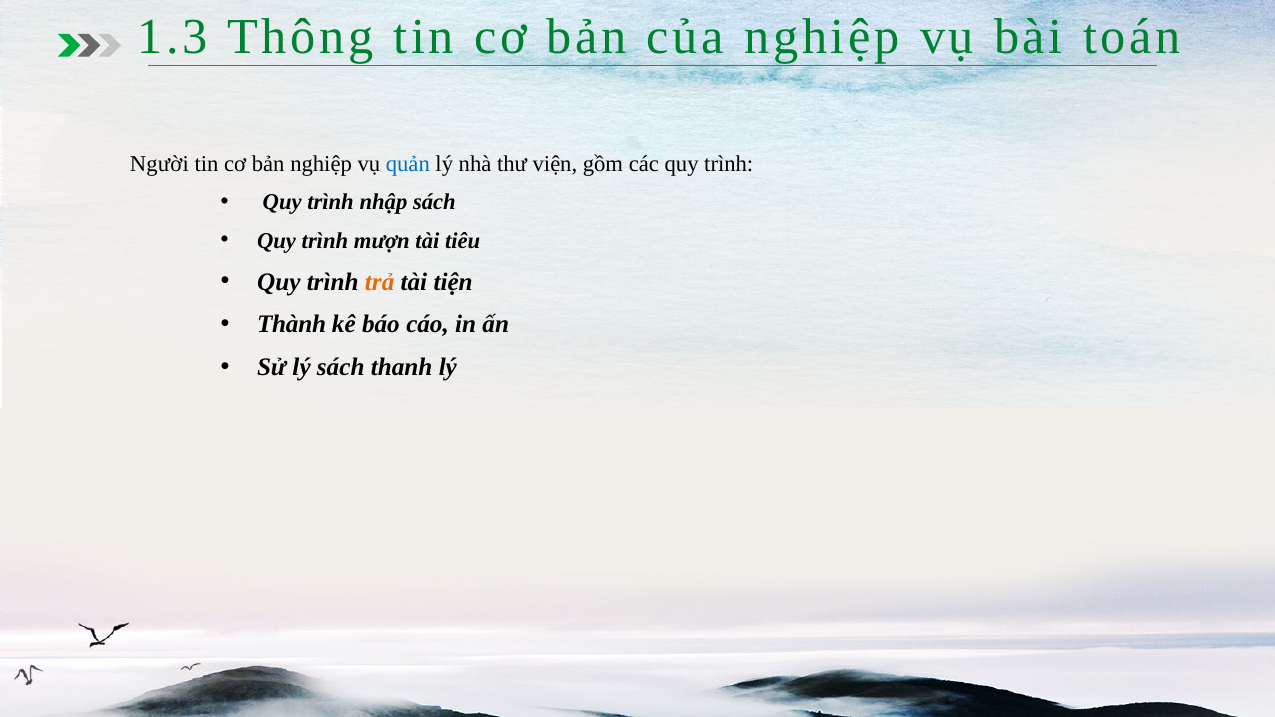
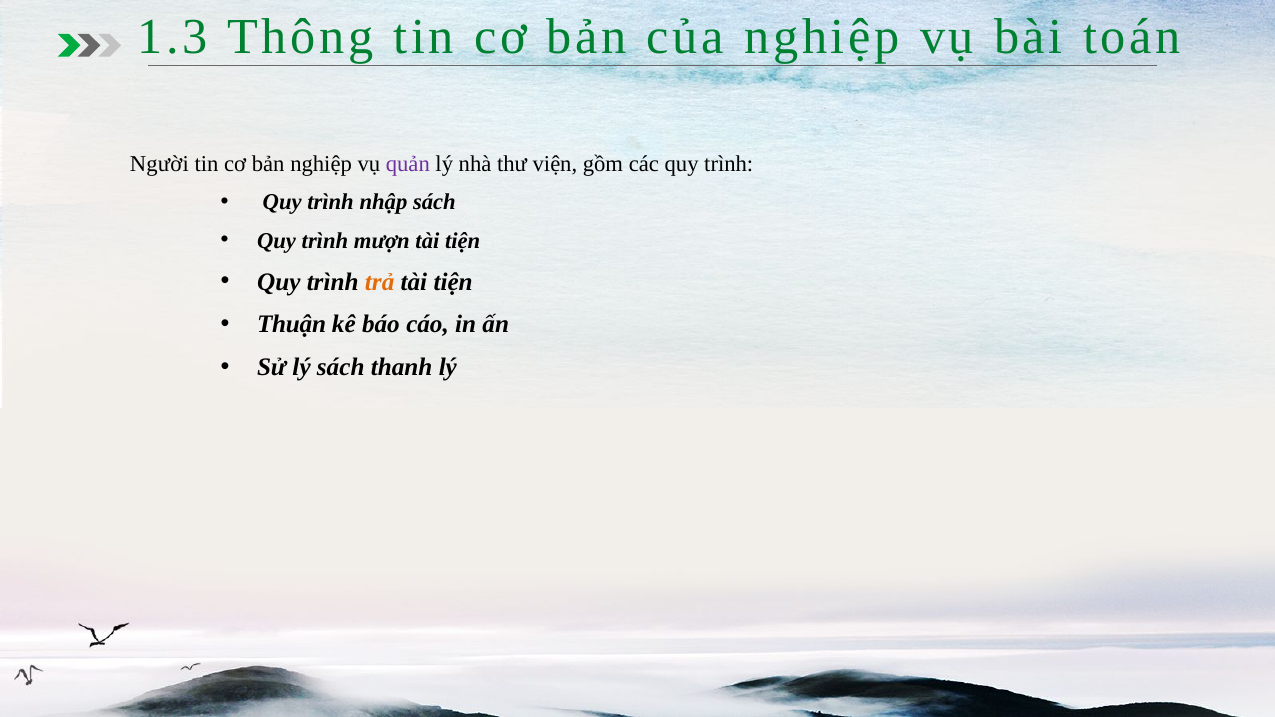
quản colour: blue -> purple (408, 164)
mượn tài tiêu: tiêu -> tiện (463, 241)
Thành: Thành -> Thuận (292, 325)
